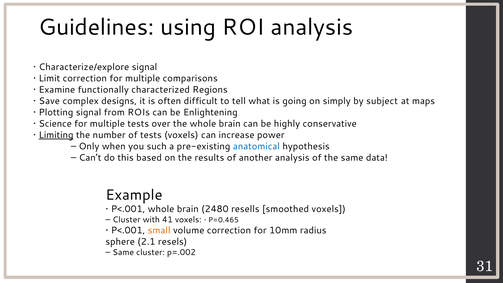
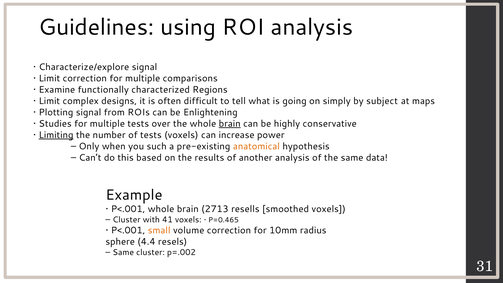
Save: Save -> Limit (49, 101)
Science: Science -> Studies (55, 124)
brain underline: none -> present (230, 124)
anatomical colour: blue -> orange (256, 146)
2480: 2480 -> 2713 (215, 209)
2.1: 2.1 -> 4.4 (146, 242)
